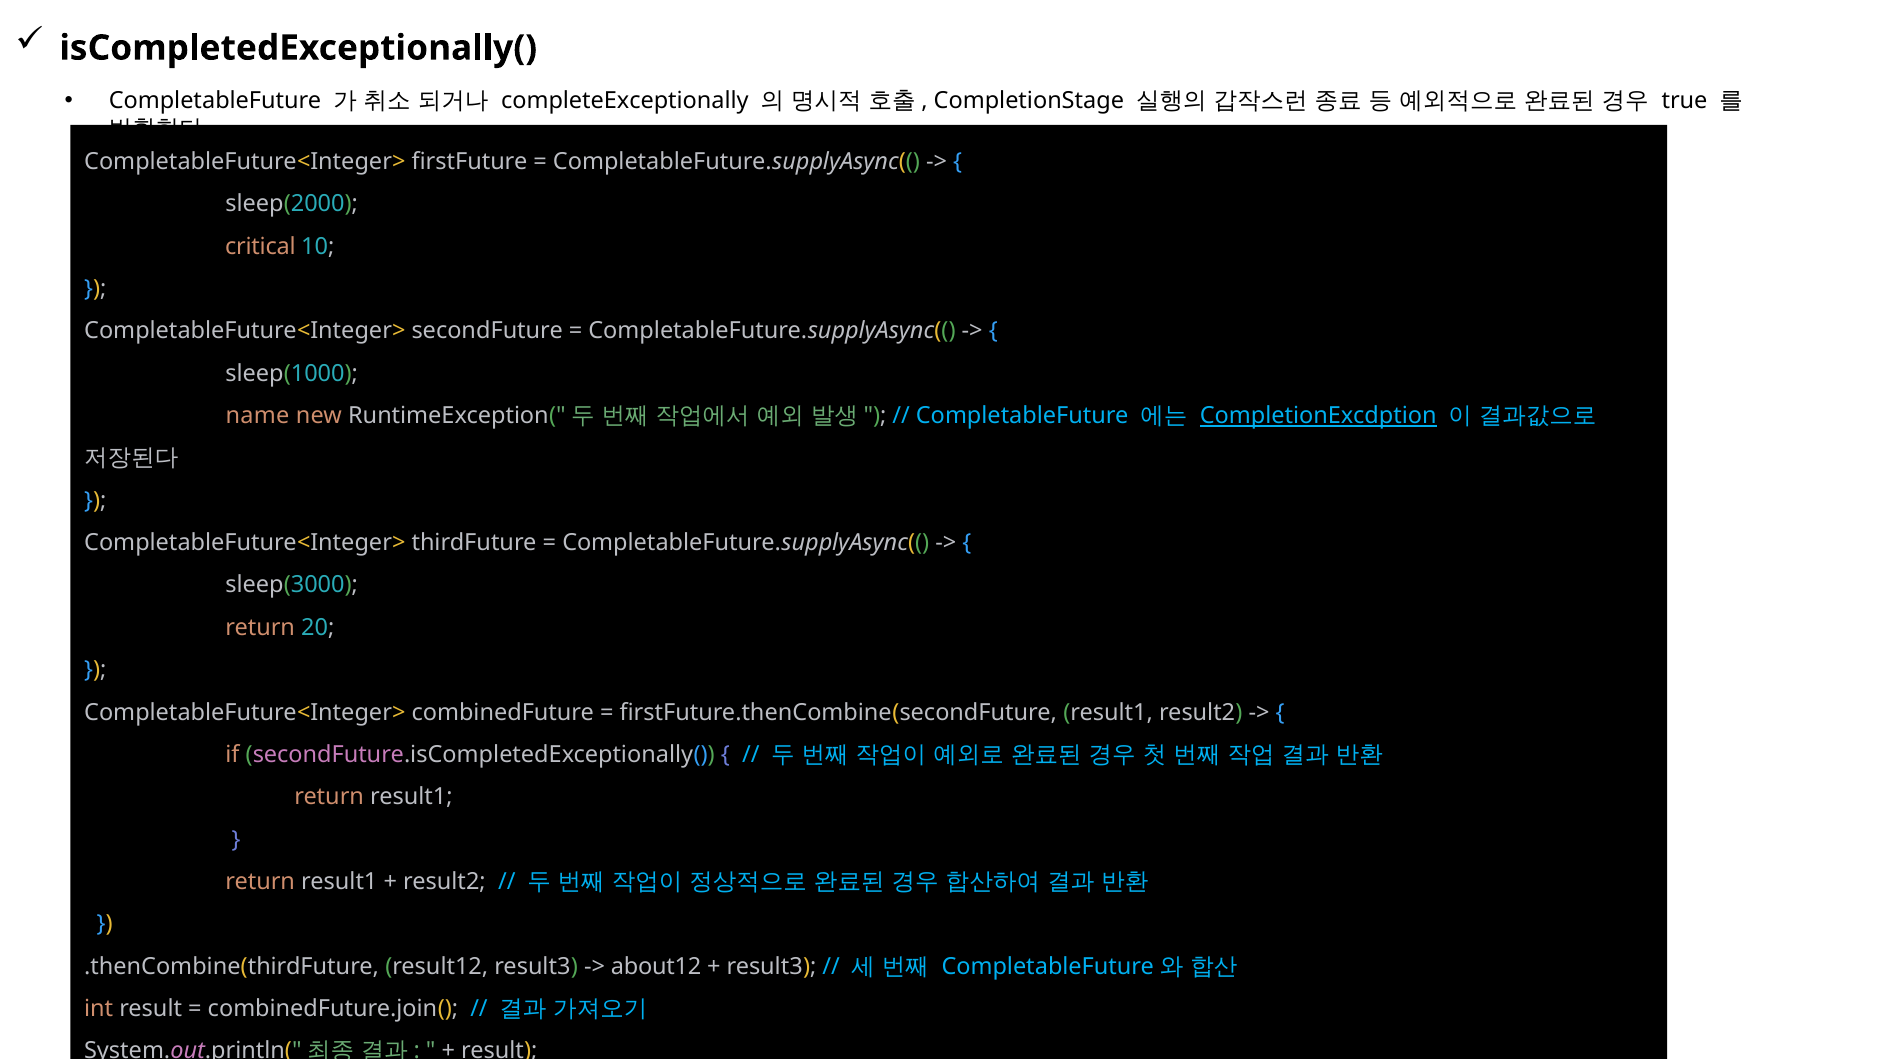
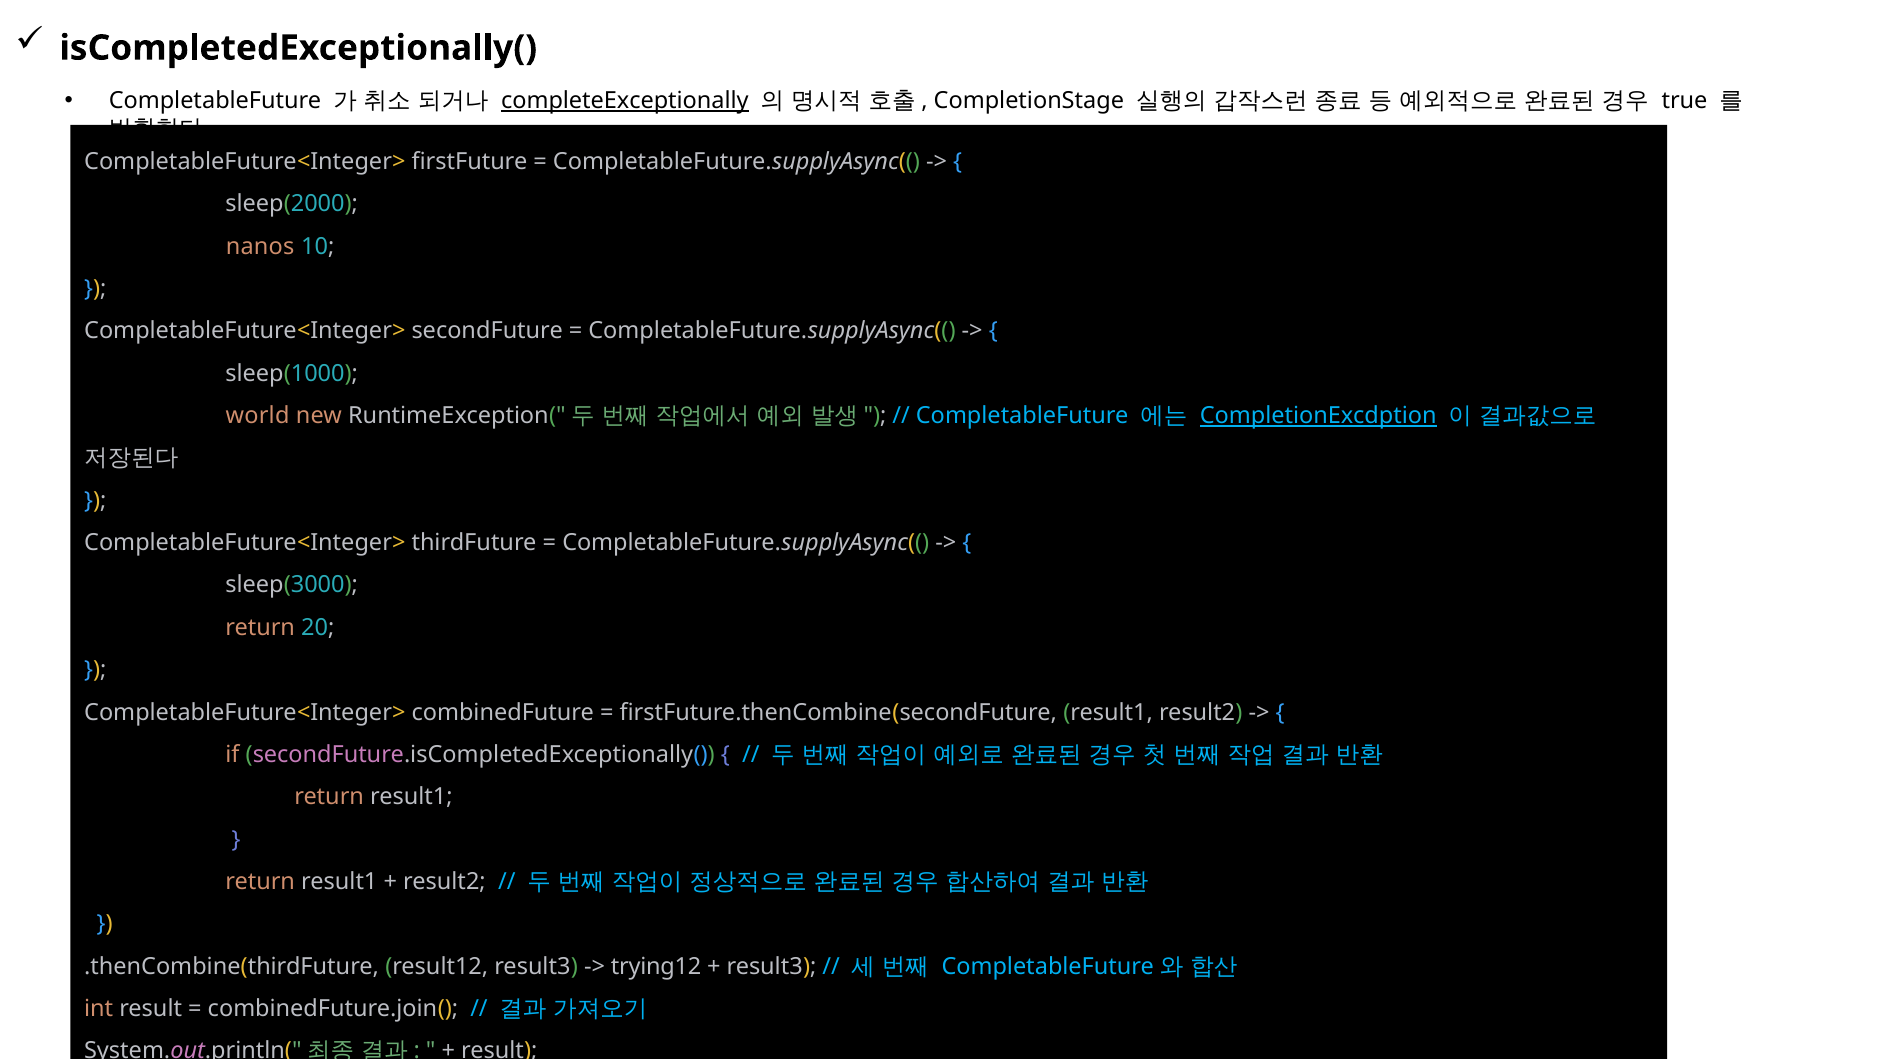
completeExceptionally underline: none -> present (625, 101)
critical: critical -> nanos (260, 246)
name: name -> world (258, 416)
about12: about12 -> trying12 (656, 967)
